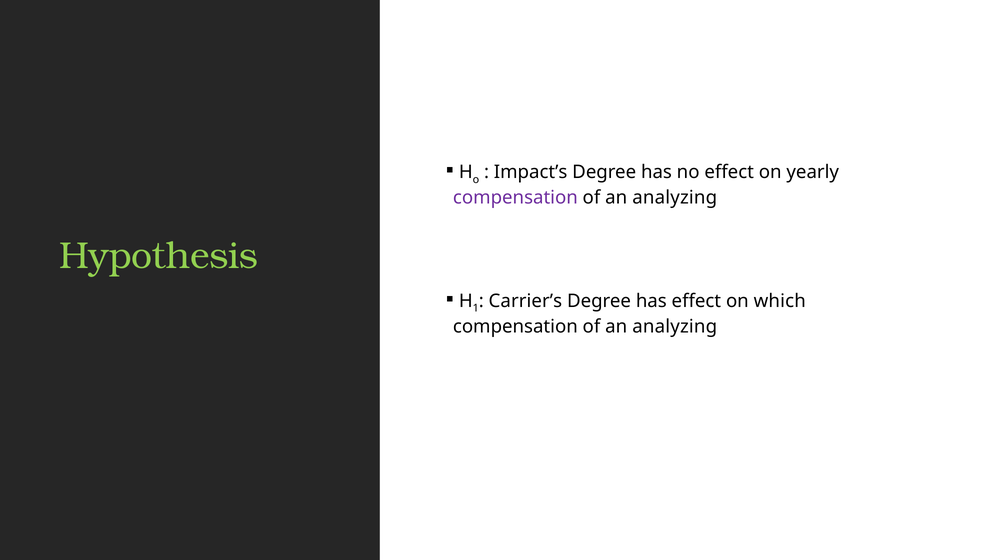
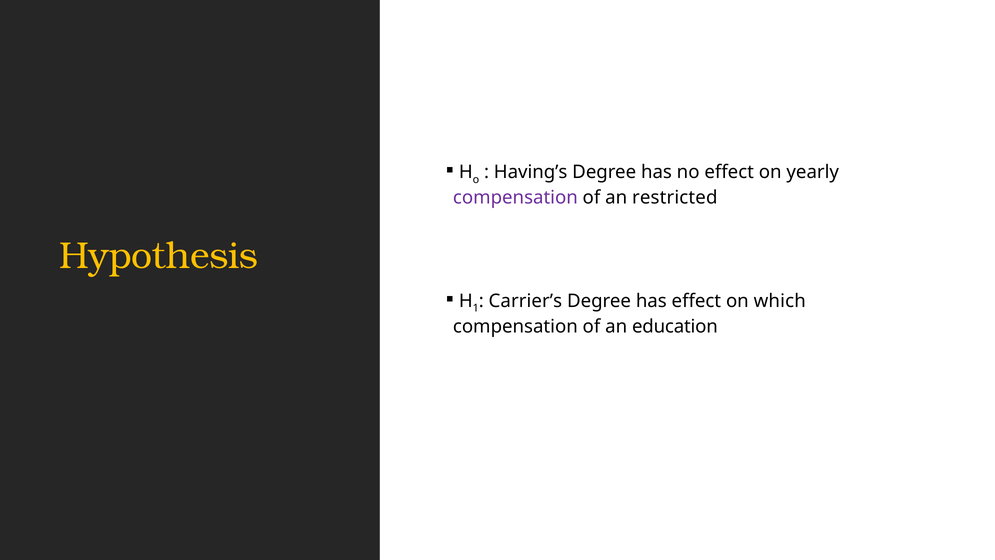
Impact’s: Impact’s -> Having’s (531, 172)
analyzing: analyzing -> restricted (675, 198)
Hypothesis colour: light green -> yellow (159, 256)
analyzing: analyzing -> education (675, 326)
